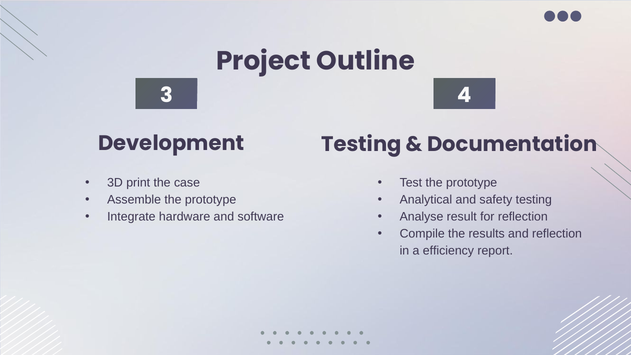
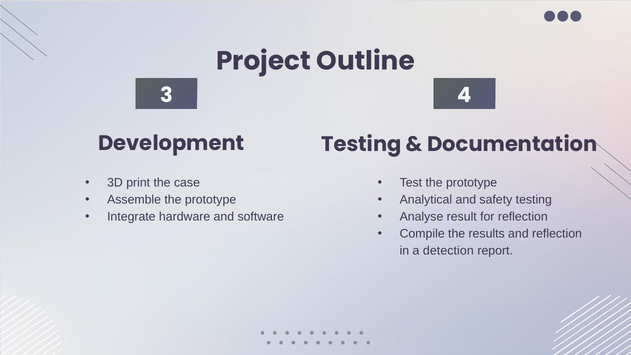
efficiency: efficiency -> detection (448, 251)
